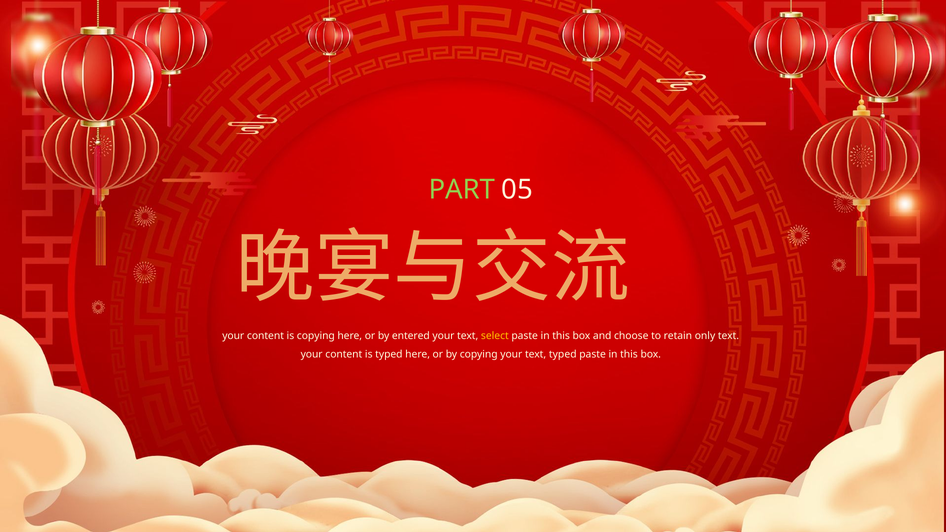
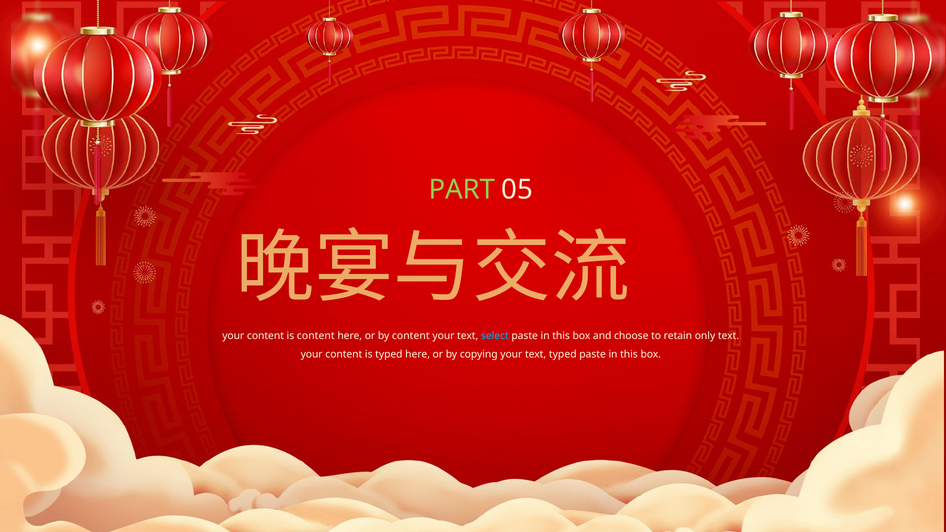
is copying: copying -> content (316, 336)
by entered: entered -> content (411, 336)
select colour: yellow -> light blue (495, 336)
